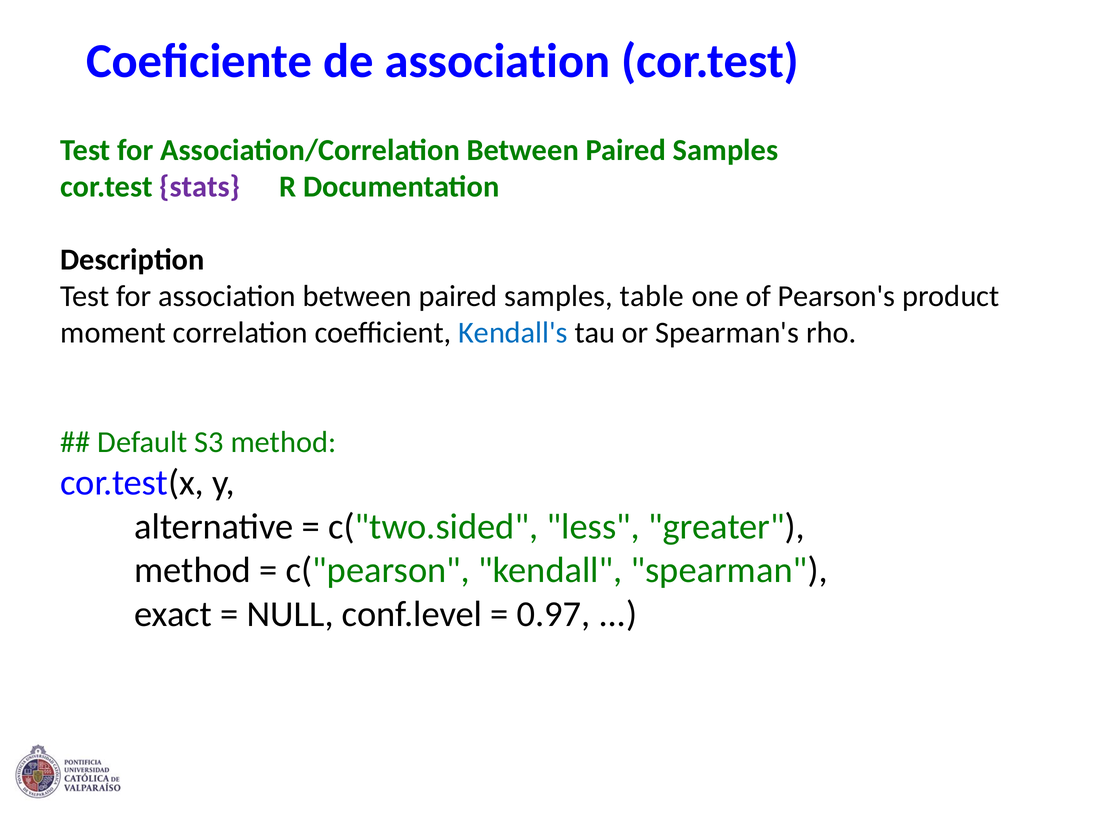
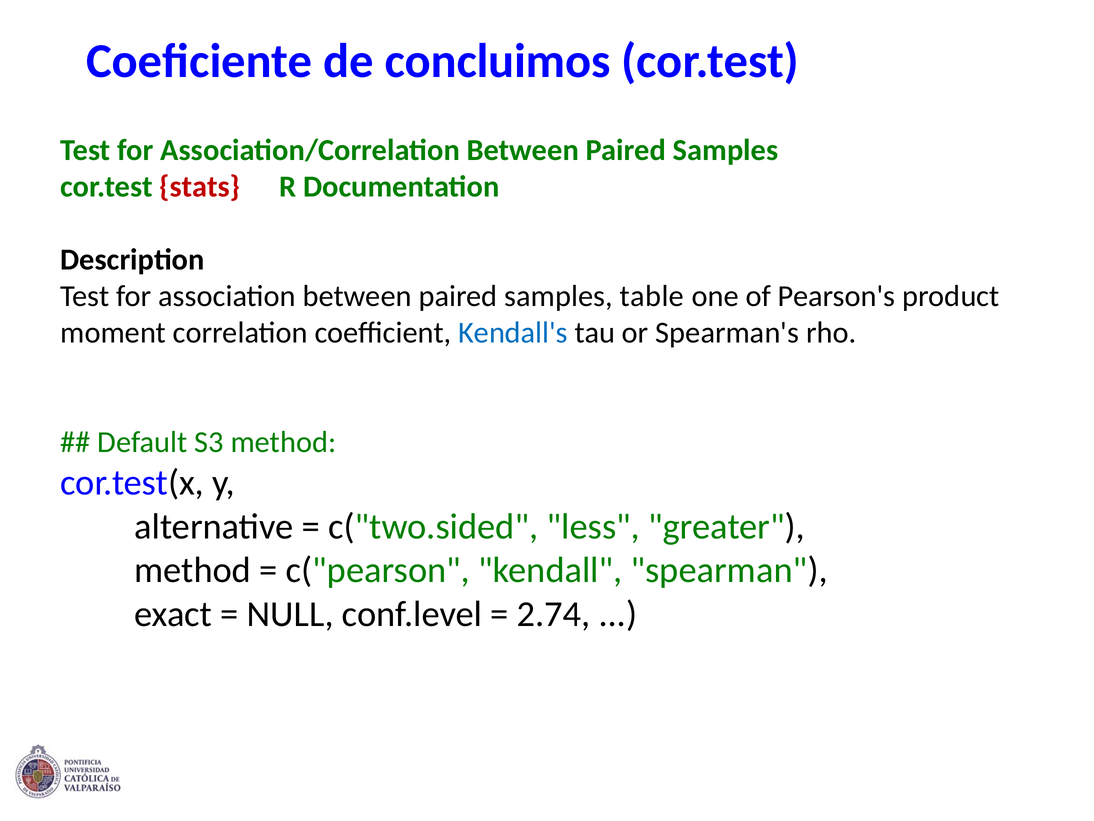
de association: association -> concluimos (498, 61)
stats colour: purple -> red (200, 187)
0.97: 0.97 -> 2.74 (554, 614)
